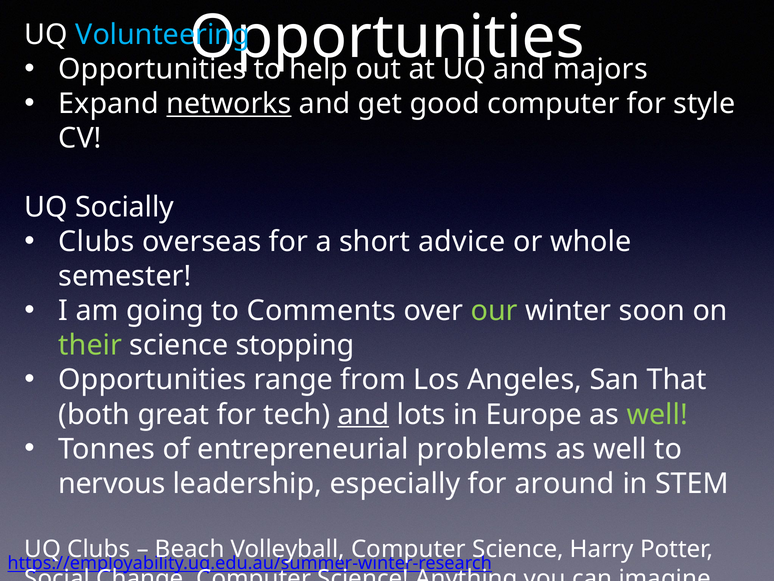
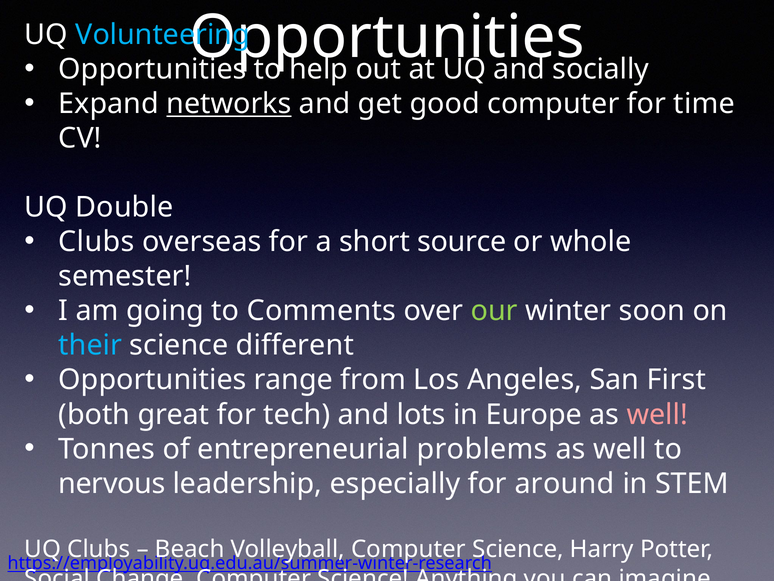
majors: majors -> socially (601, 69)
style: style -> time (704, 104)
Socially: Socially -> Double (124, 207)
advice: advice -> source (462, 242)
their colour: light green -> light blue (90, 345)
stopping: stopping -> different (295, 345)
That: That -> First (677, 380)
and underline: present -> none (363, 414)
well colour: light green -> pink (657, 414)
